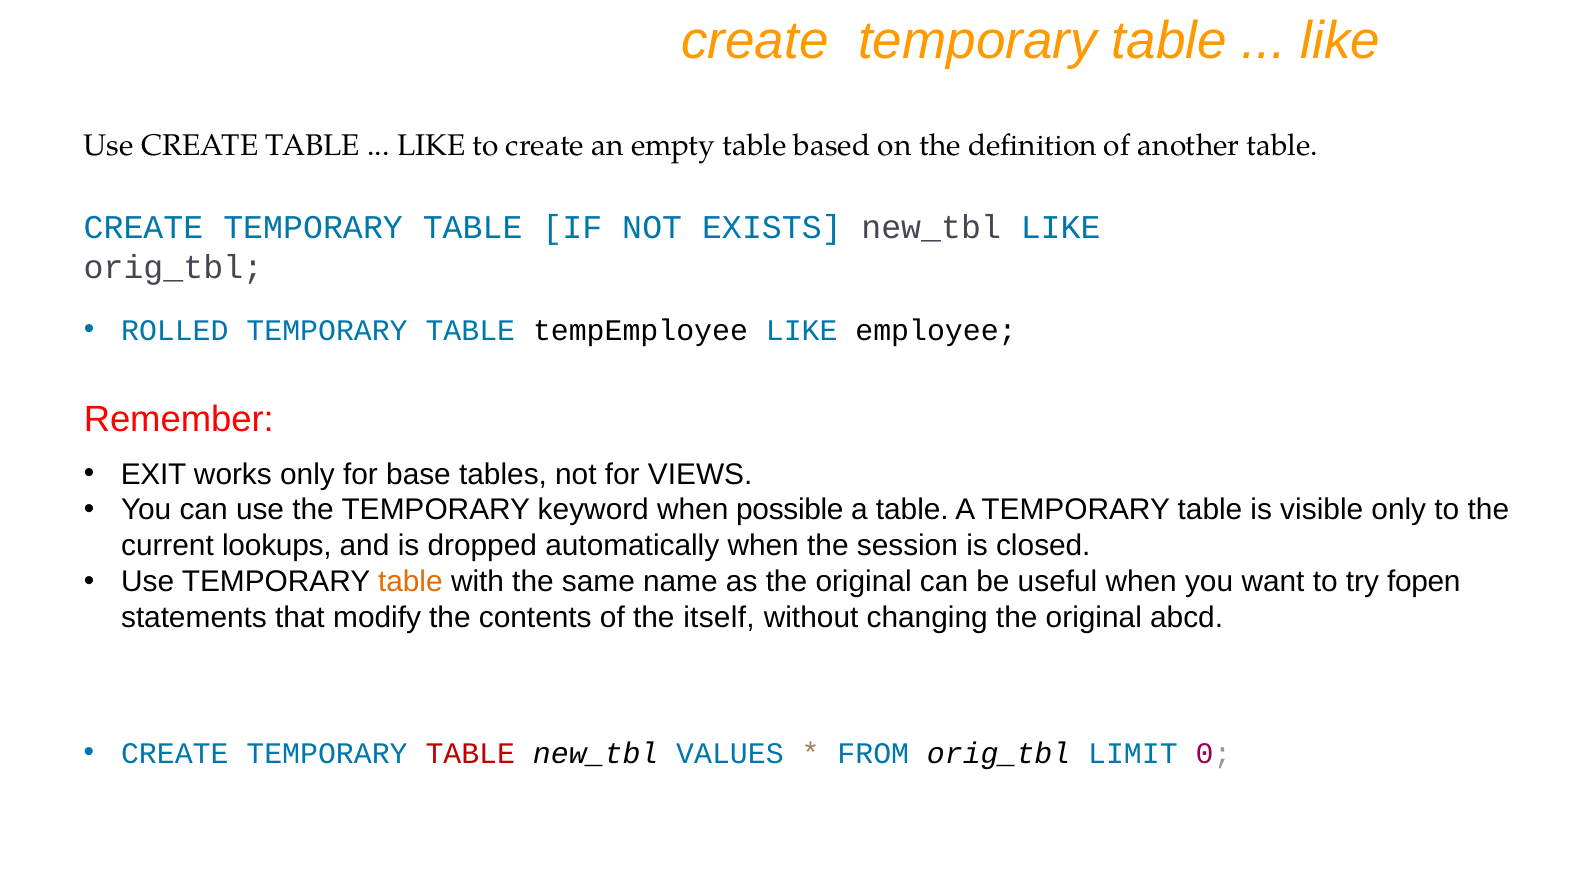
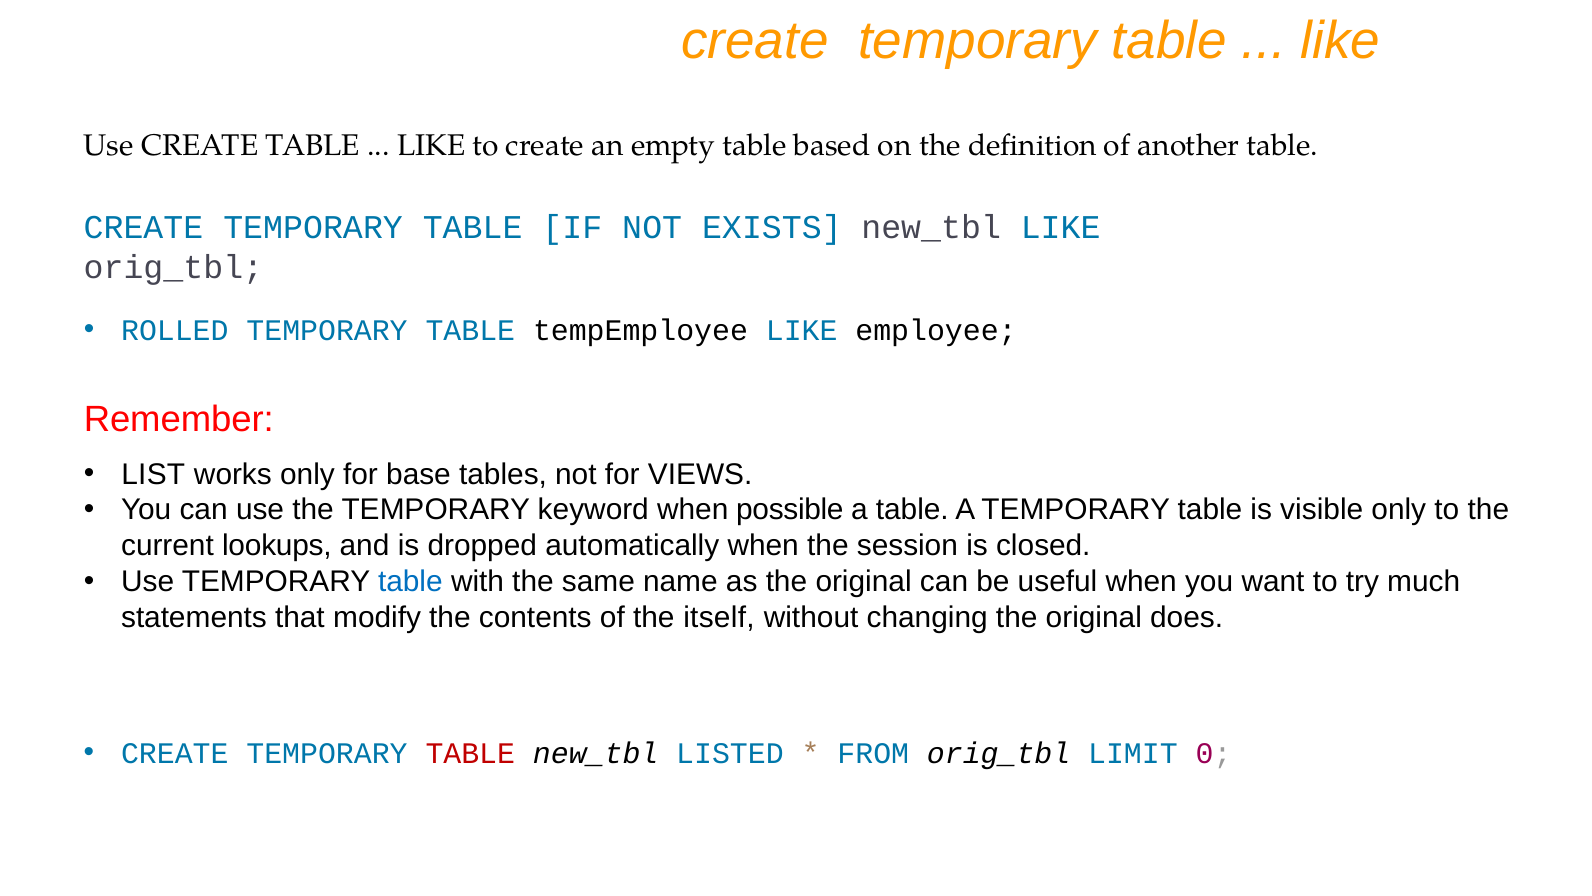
EXIT: EXIT -> LIST (153, 474)
table colour: orange -> blue (410, 581)
fopen: fopen -> much (1424, 581)
abcd: abcd -> does (1187, 617)
VALUES: VALUES -> LISTED (730, 753)
